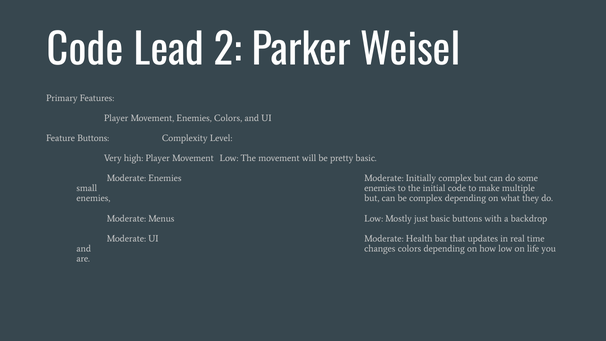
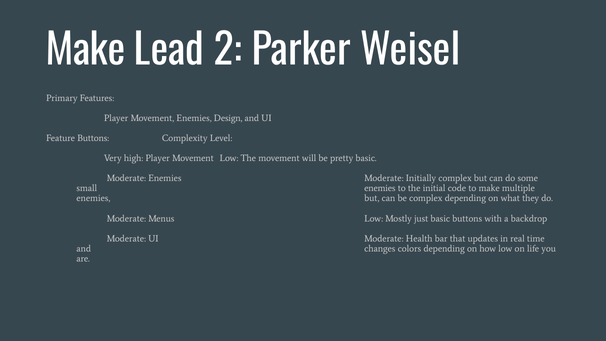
Code: Code -> Make (85, 51)
Enemies Colors: Colors -> Design (228, 118)
